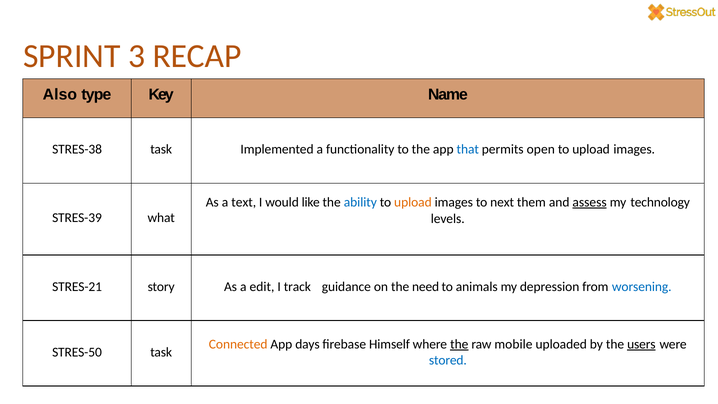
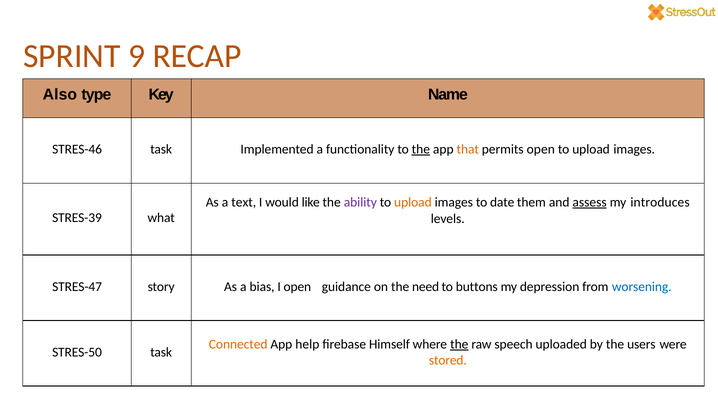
3: 3 -> 9 (137, 56)
STRES-38: STRES-38 -> STRES-46 (77, 149)
the underline: none -> present (421, 149)
that colour: blue -> orange (468, 149)
ability colour: blue -> purple (360, 202)
next: next -> date (502, 202)
technology: technology -> introduces (660, 202)
STRES-21: STRES-21 -> STRES-47 (77, 287)
edit: edit -> bias (262, 287)
I track: track -> open (297, 287)
animals: animals -> buttons (477, 287)
days: days -> help (307, 344)
mobile: mobile -> speech (514, 344)
users underline: present -> none (641, 344)
stored colour: blue -> orange (448, 360)
